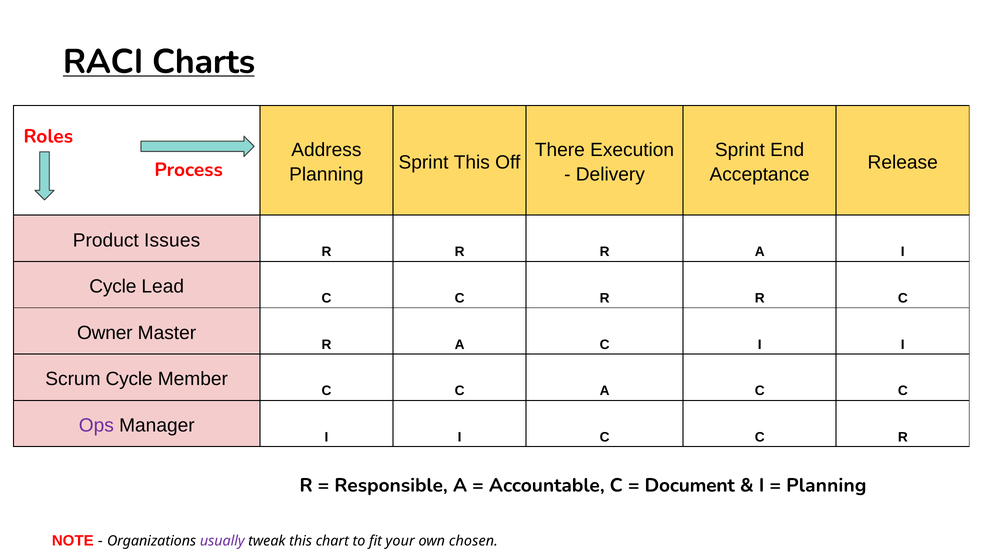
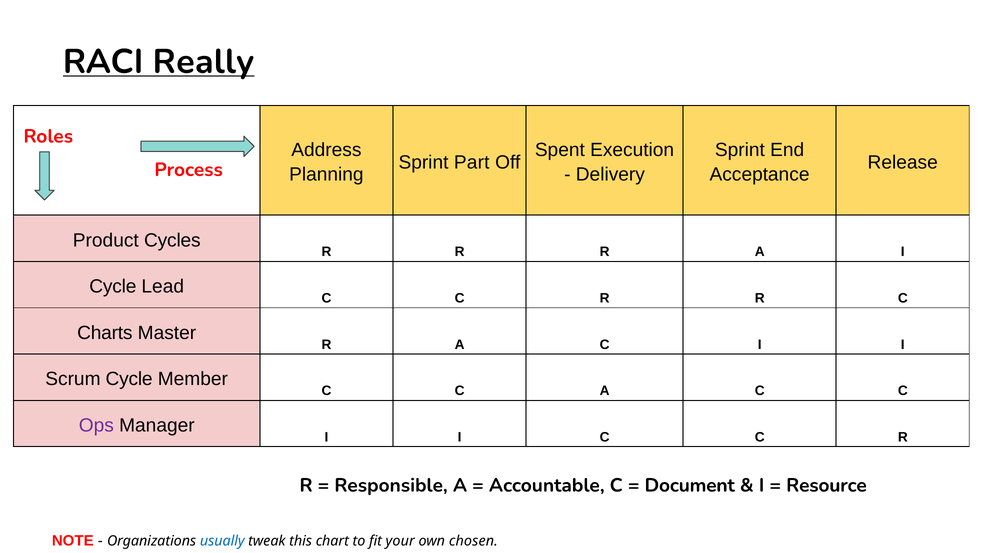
Charts: Charts -> Really (203, 62)
There: There -> Spent (560, 150)
Sprint This: This -> Part (472, 162)
Issues: Issues -> Cycles (172, 240)
Owner: Owner -> Charts (105, 333)
Planning: Planning -> Resource (826, 485)
usually colour: purple -> blue (222, 541)
